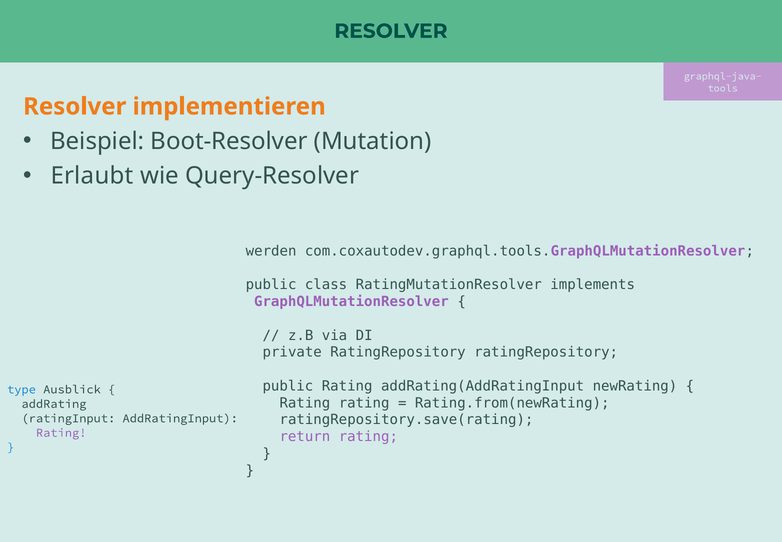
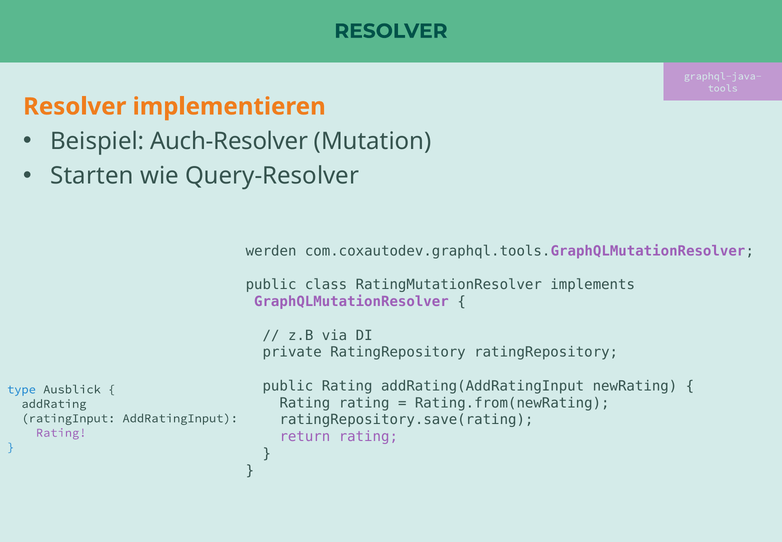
Boot-Resolver: Boot-Resolver -> Auch-Resolver (229, 141)
Erlaubt: Erlaubt -> Starten (92, 176)
